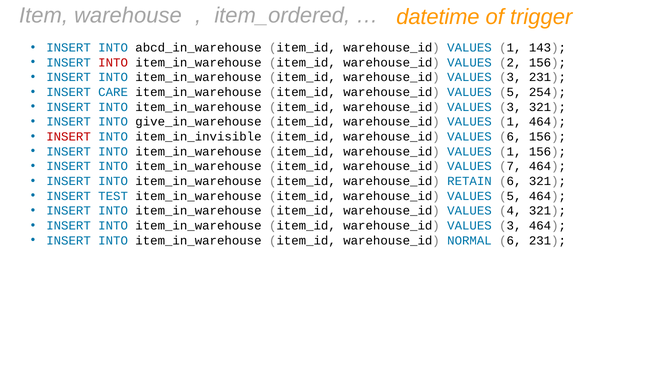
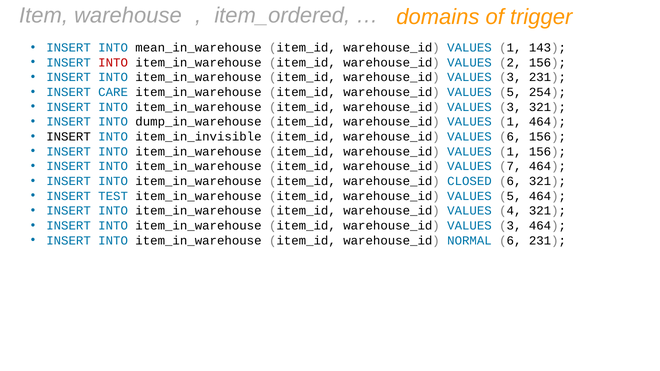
datetime: datetime -> domains (438, 17)
abcd_in_warehouse: abcd_in_warehouse -> mean_in_warehouse (198, 48)
give_in_warehouse: give_in_warehouse -> dump_in_warehouse (198, 122)
INSERT colour: red -> black (69, 137)
RETAIN: RETAIN -> CLOSED (469, 181)
